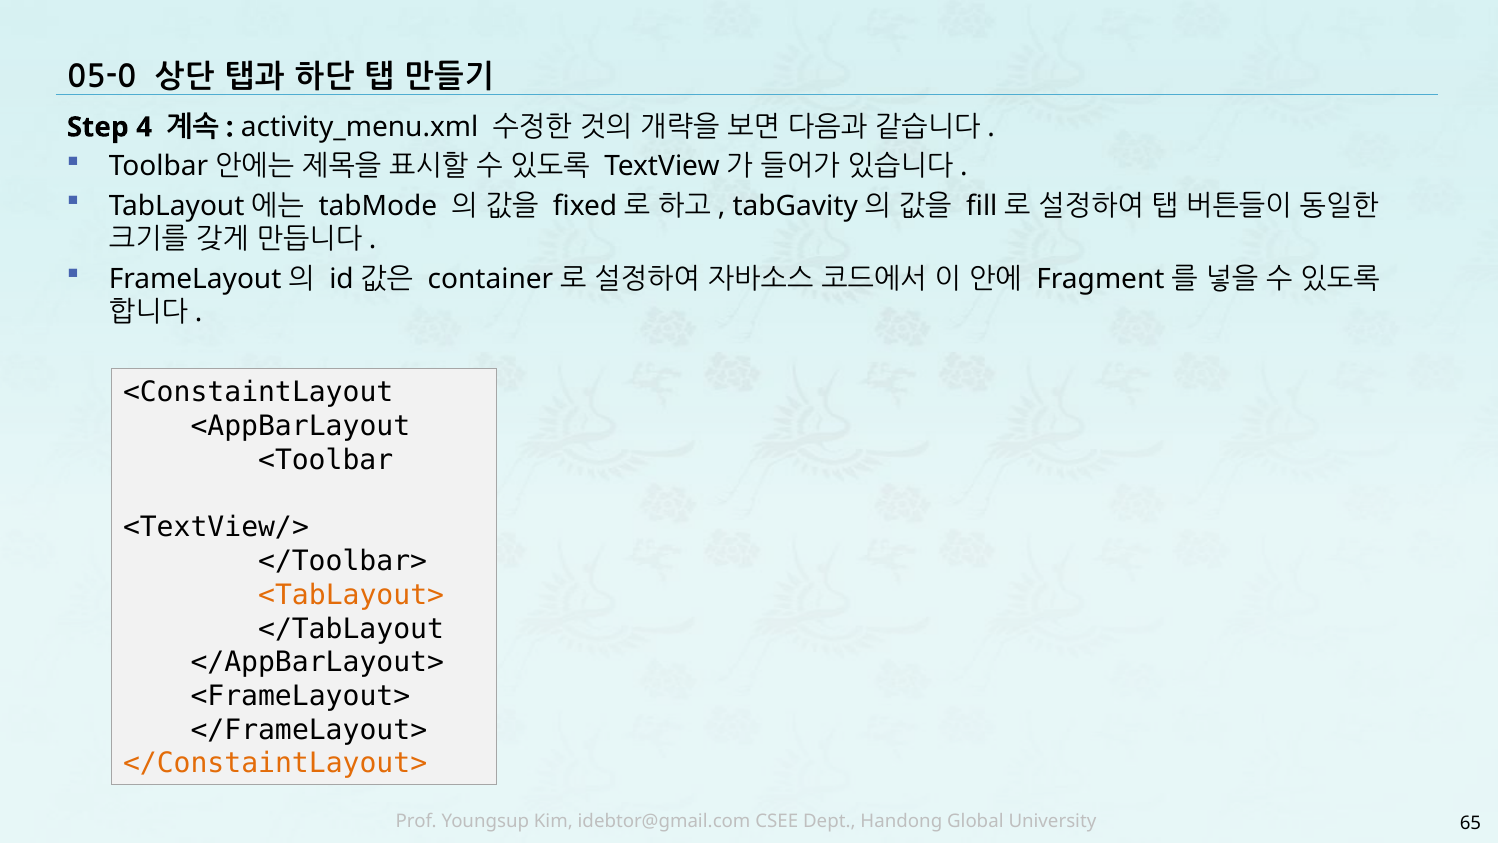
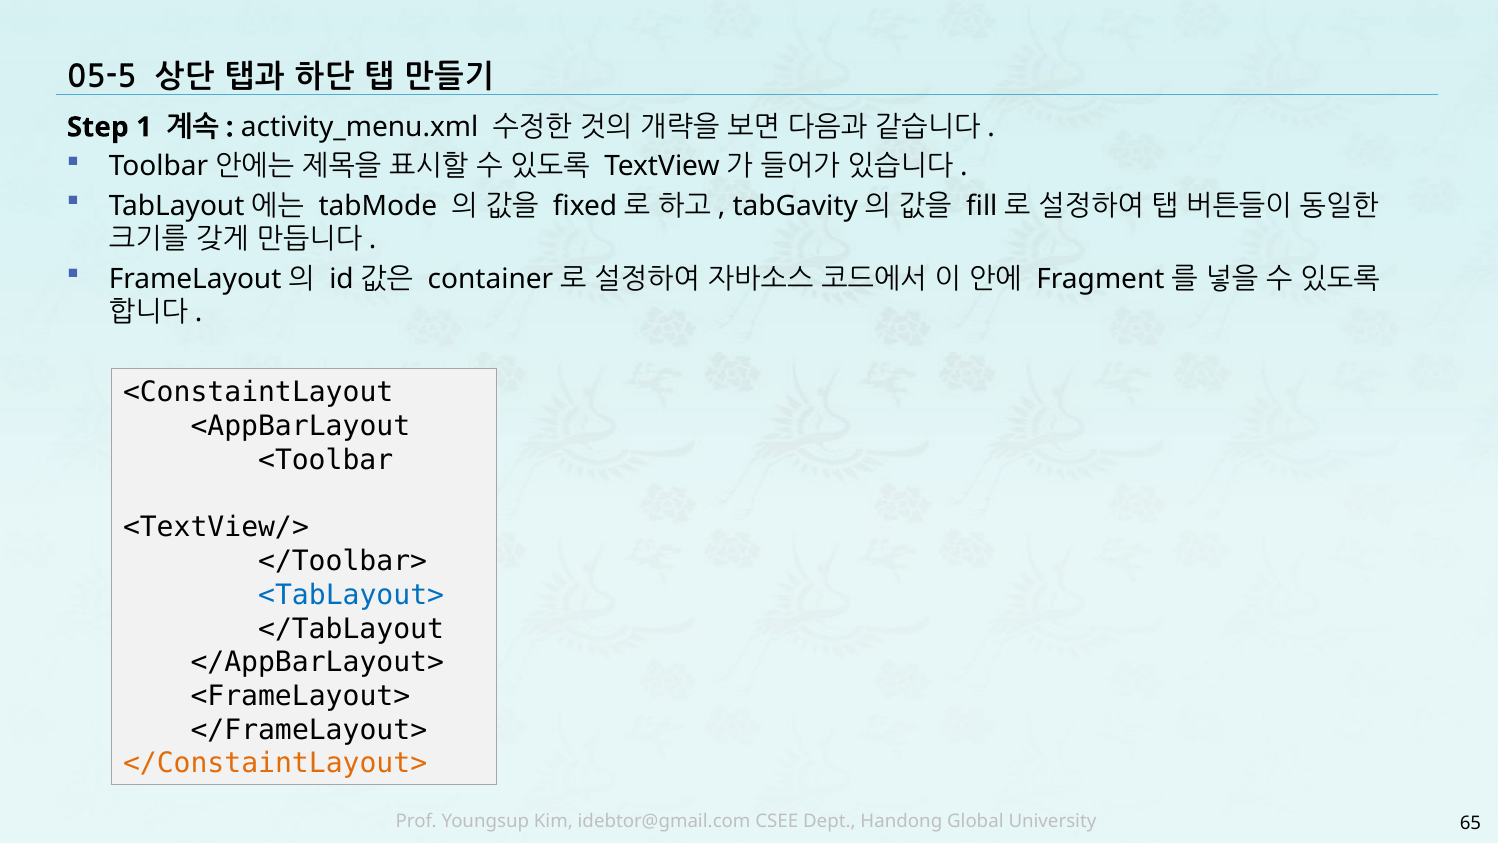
05-0: 05-0 -> 05-5 (102, 77)
4: 4 -> 1 (144, 127)
<TabLayout> colour: orange -> blue (351, 595)
